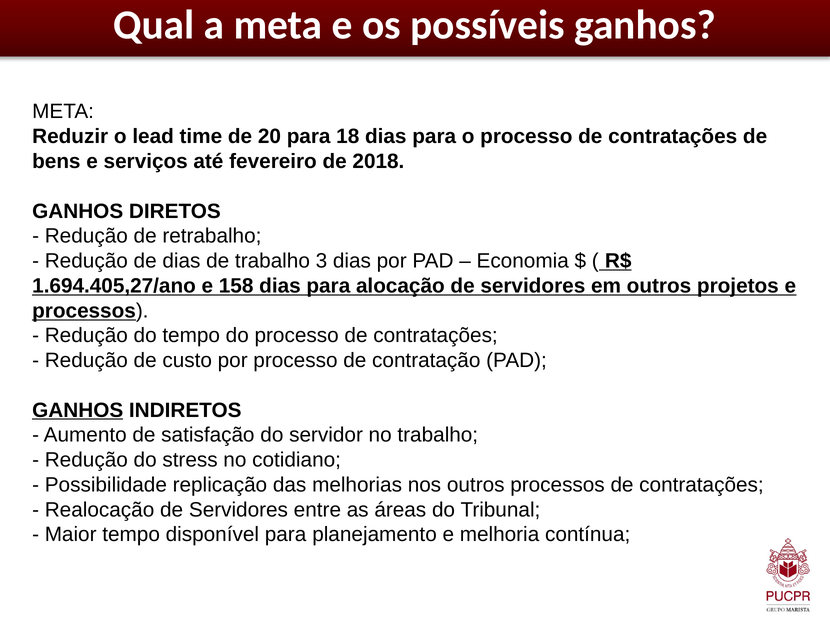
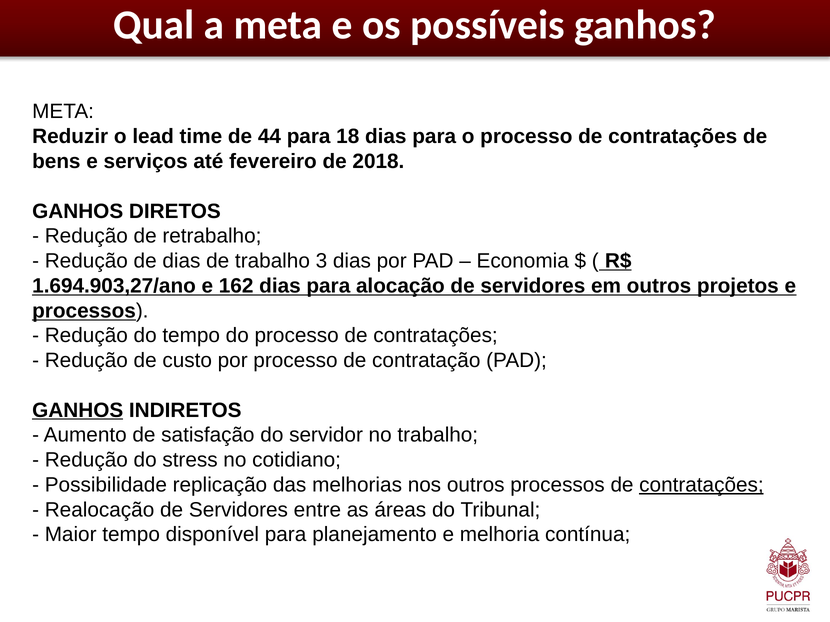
20: 20 -> 44 (269, 137)
1.694.405,27/ano: 1.694.405,27/ano -> 1.694.903,27/ano (114, 286)
158: 158 -> 162 (236, 286)
contratações underline: none -> present (701, 485)
